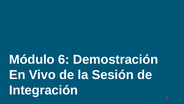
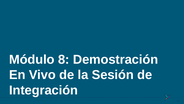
6: 6 -> 8 (64, 59)
